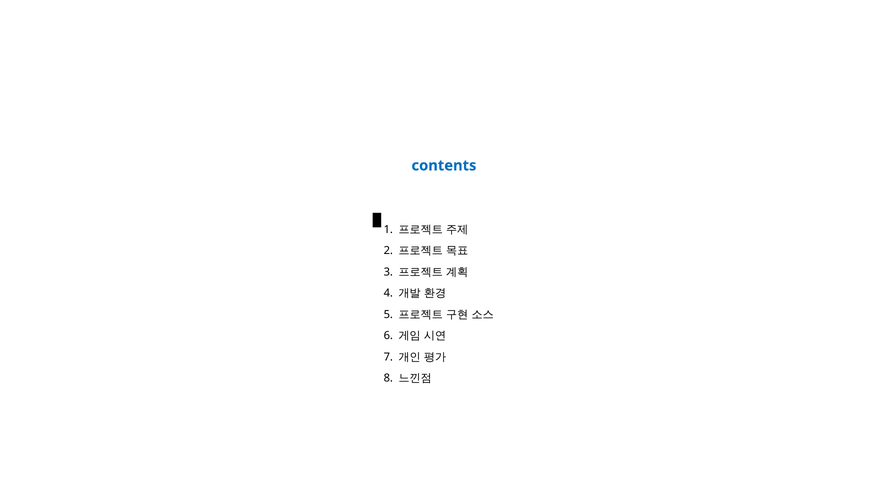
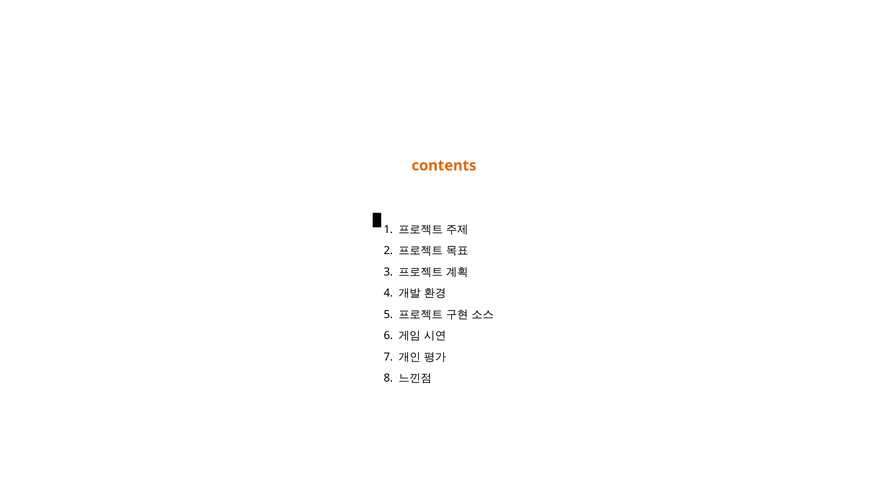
contents colour: blue -> orange (444, 165)
